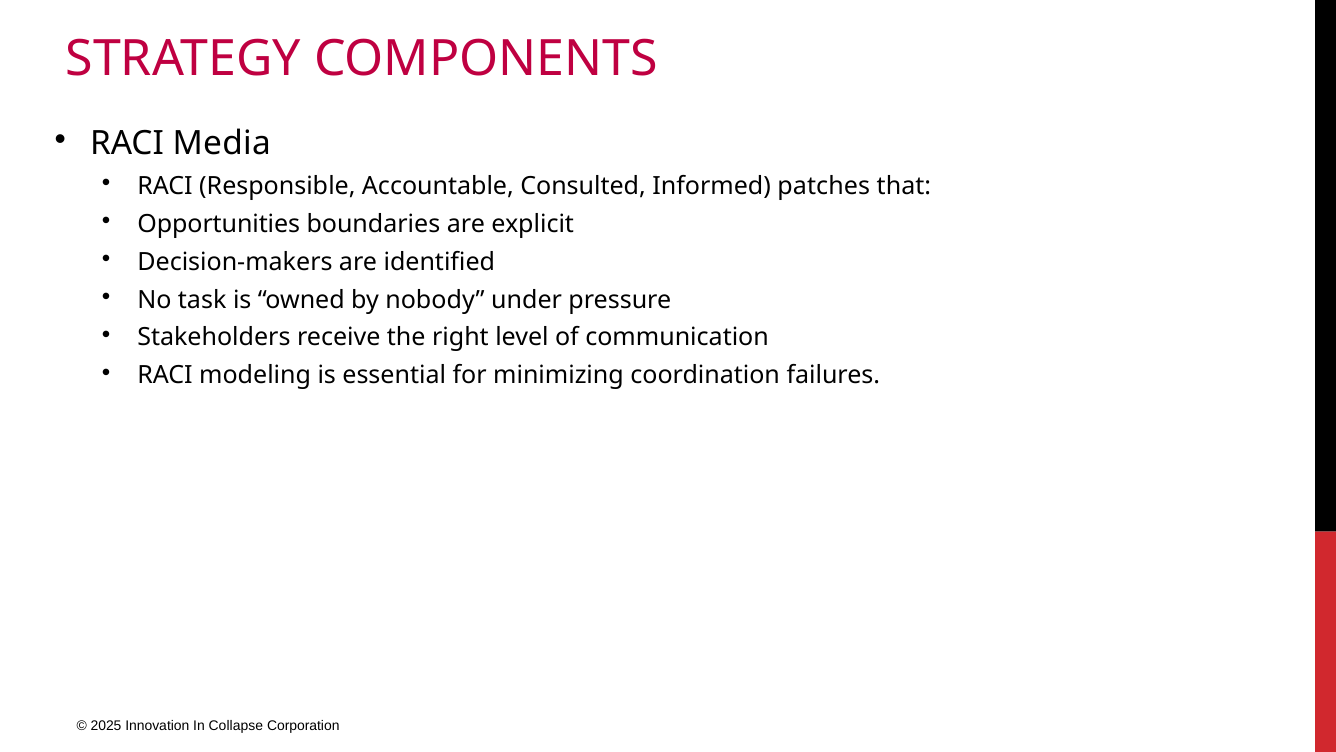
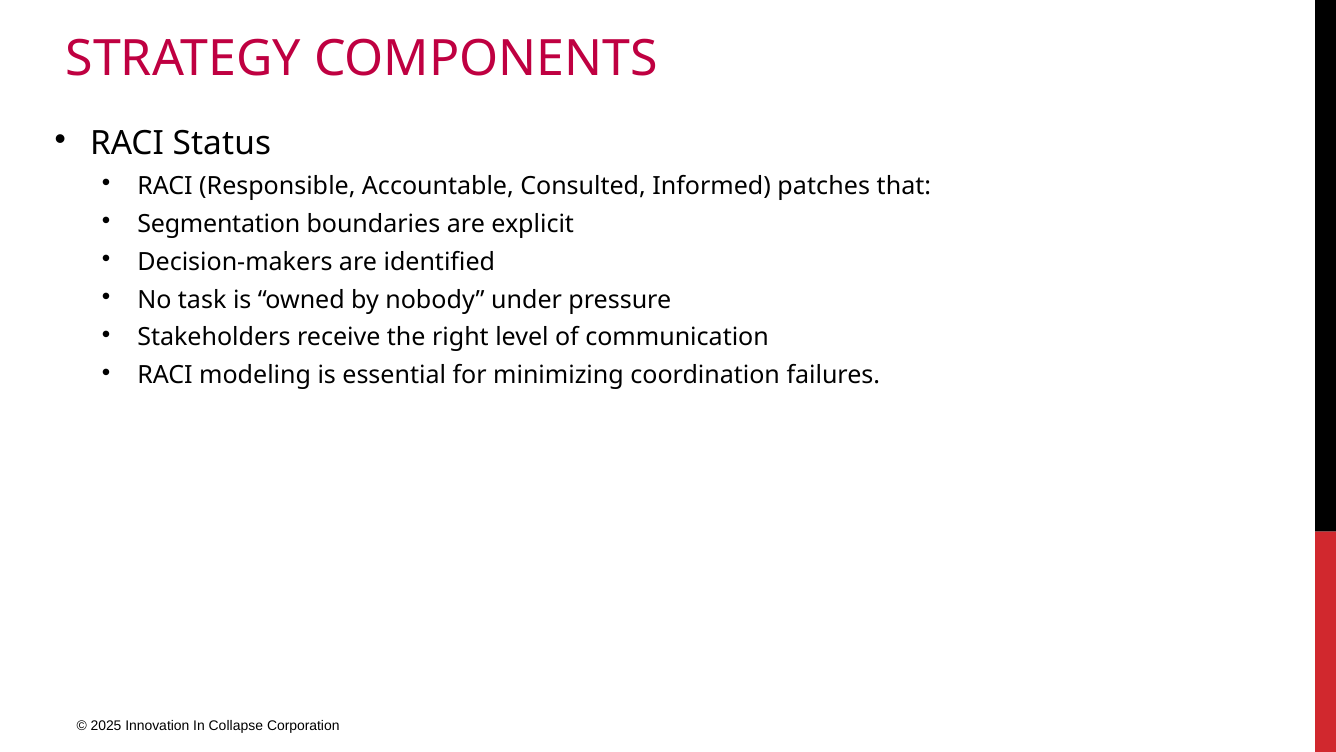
Media: Media -> Status (222, 143)
Opportunities: Opportunities -> Segmentation (219, 224)
